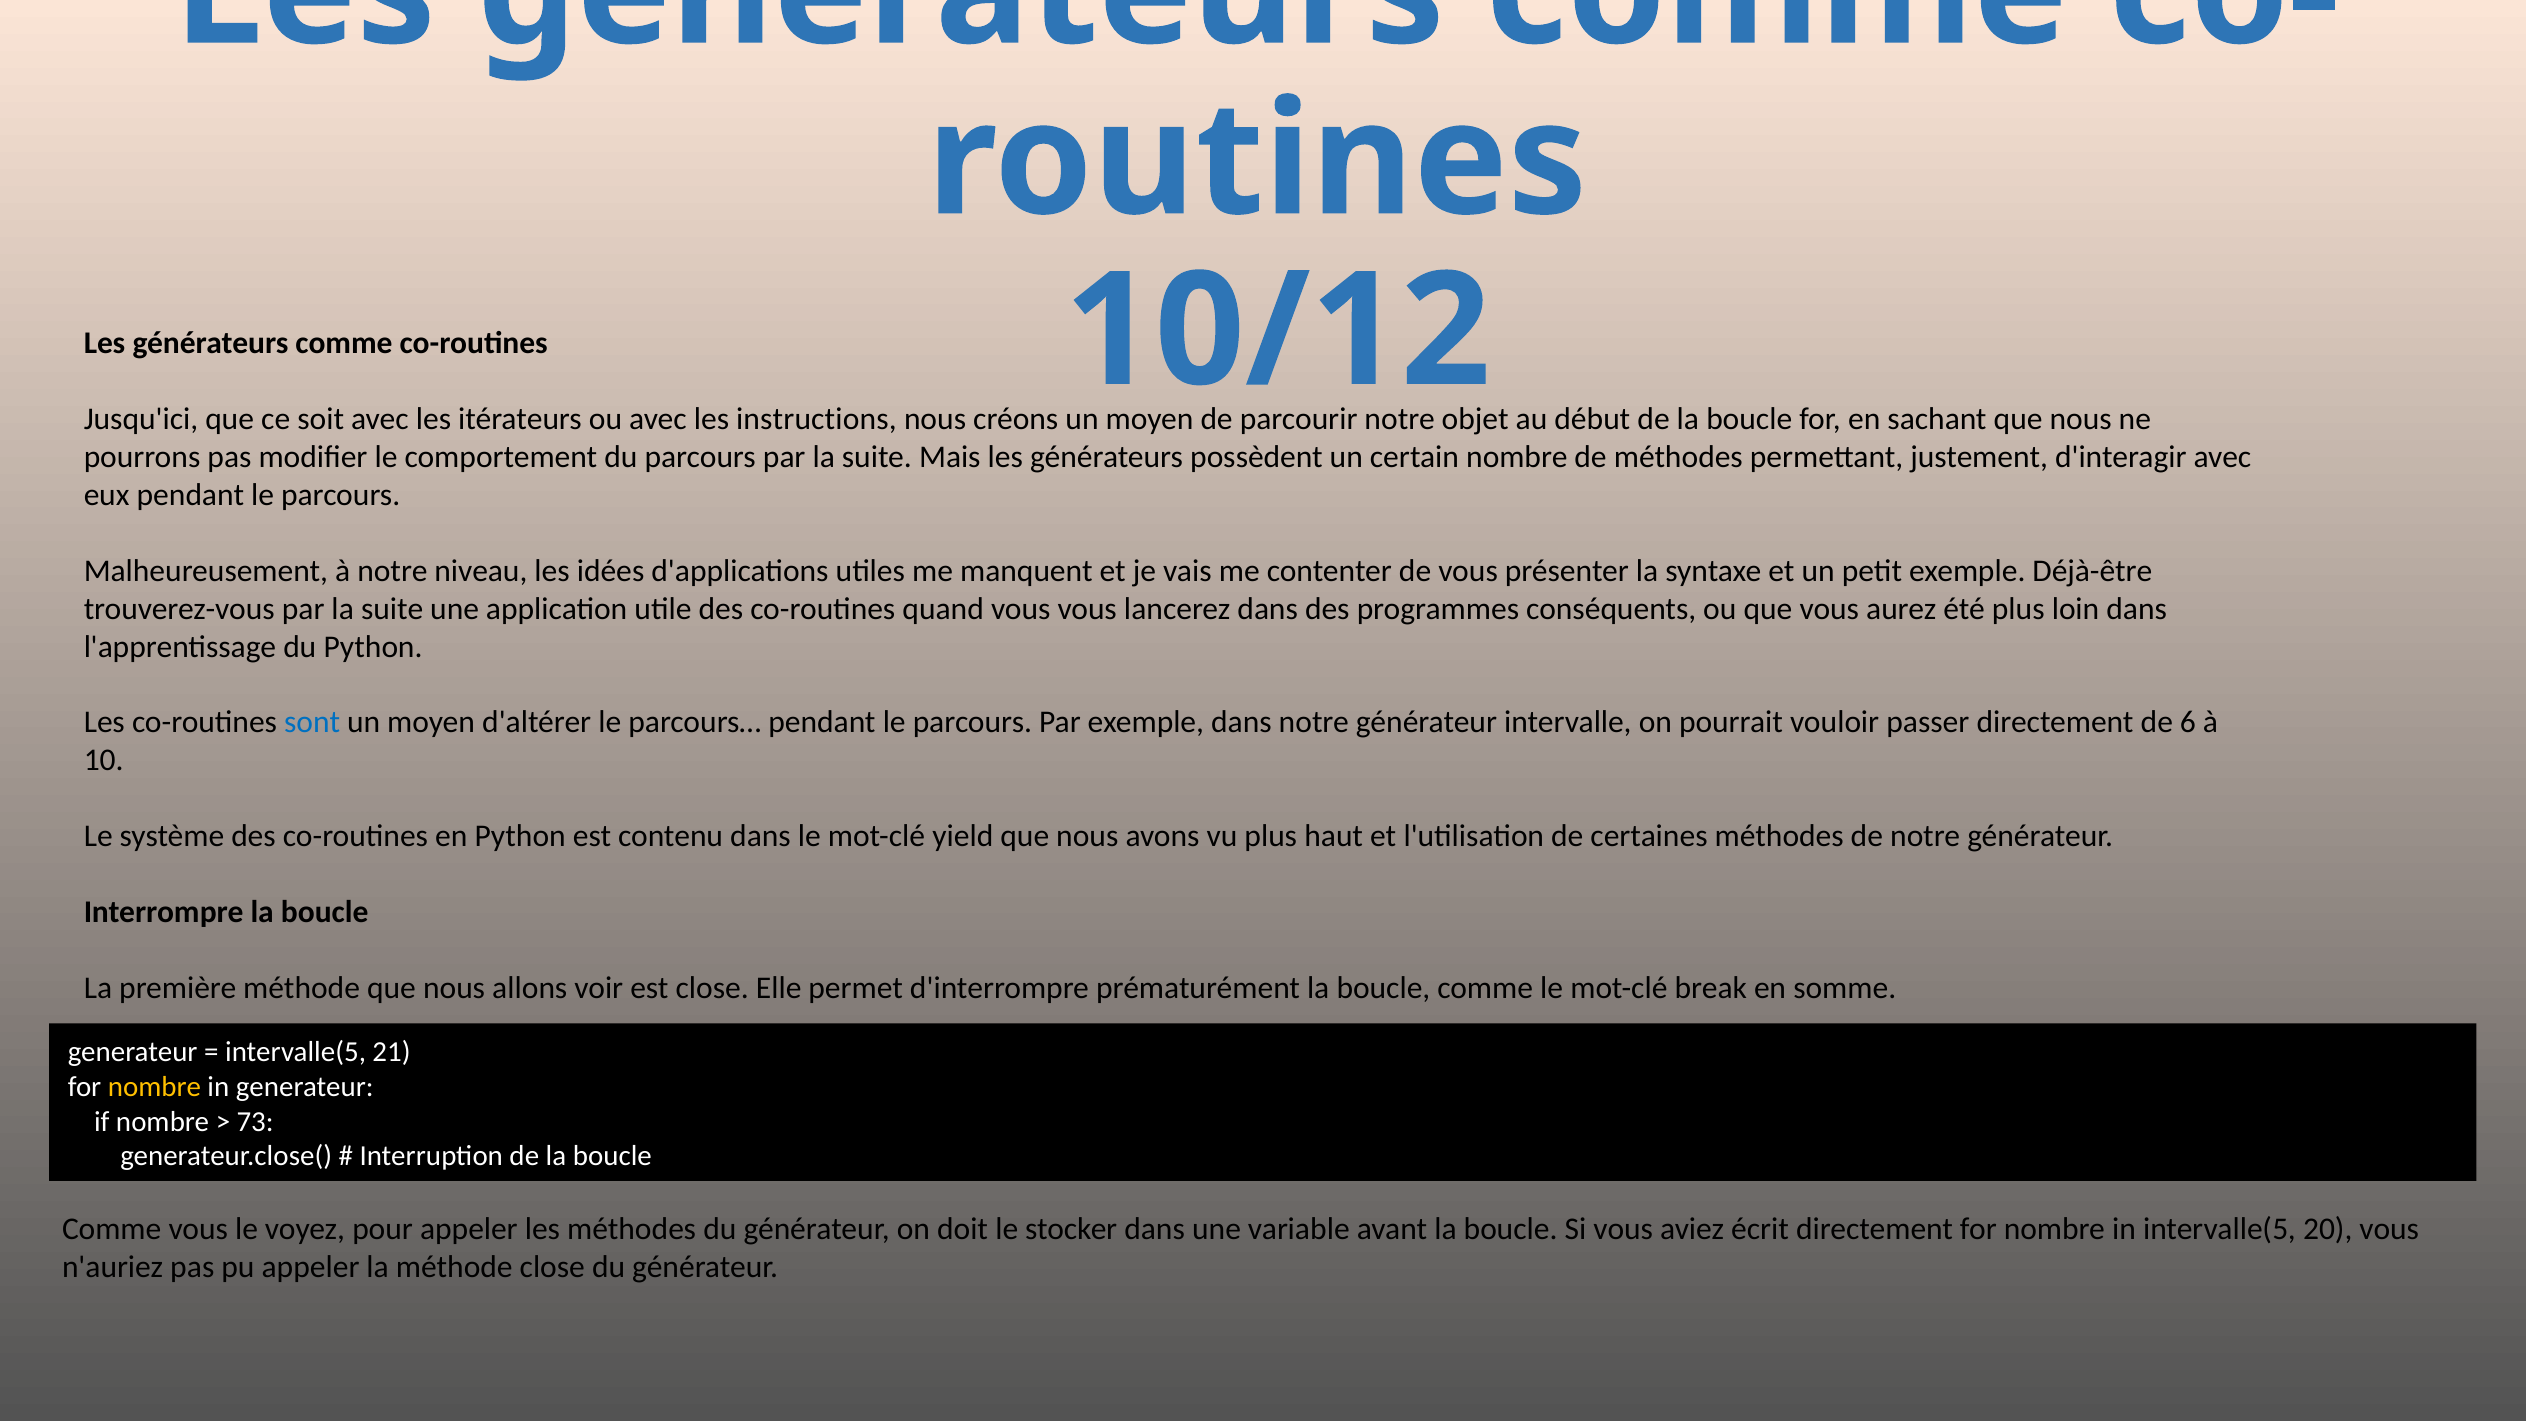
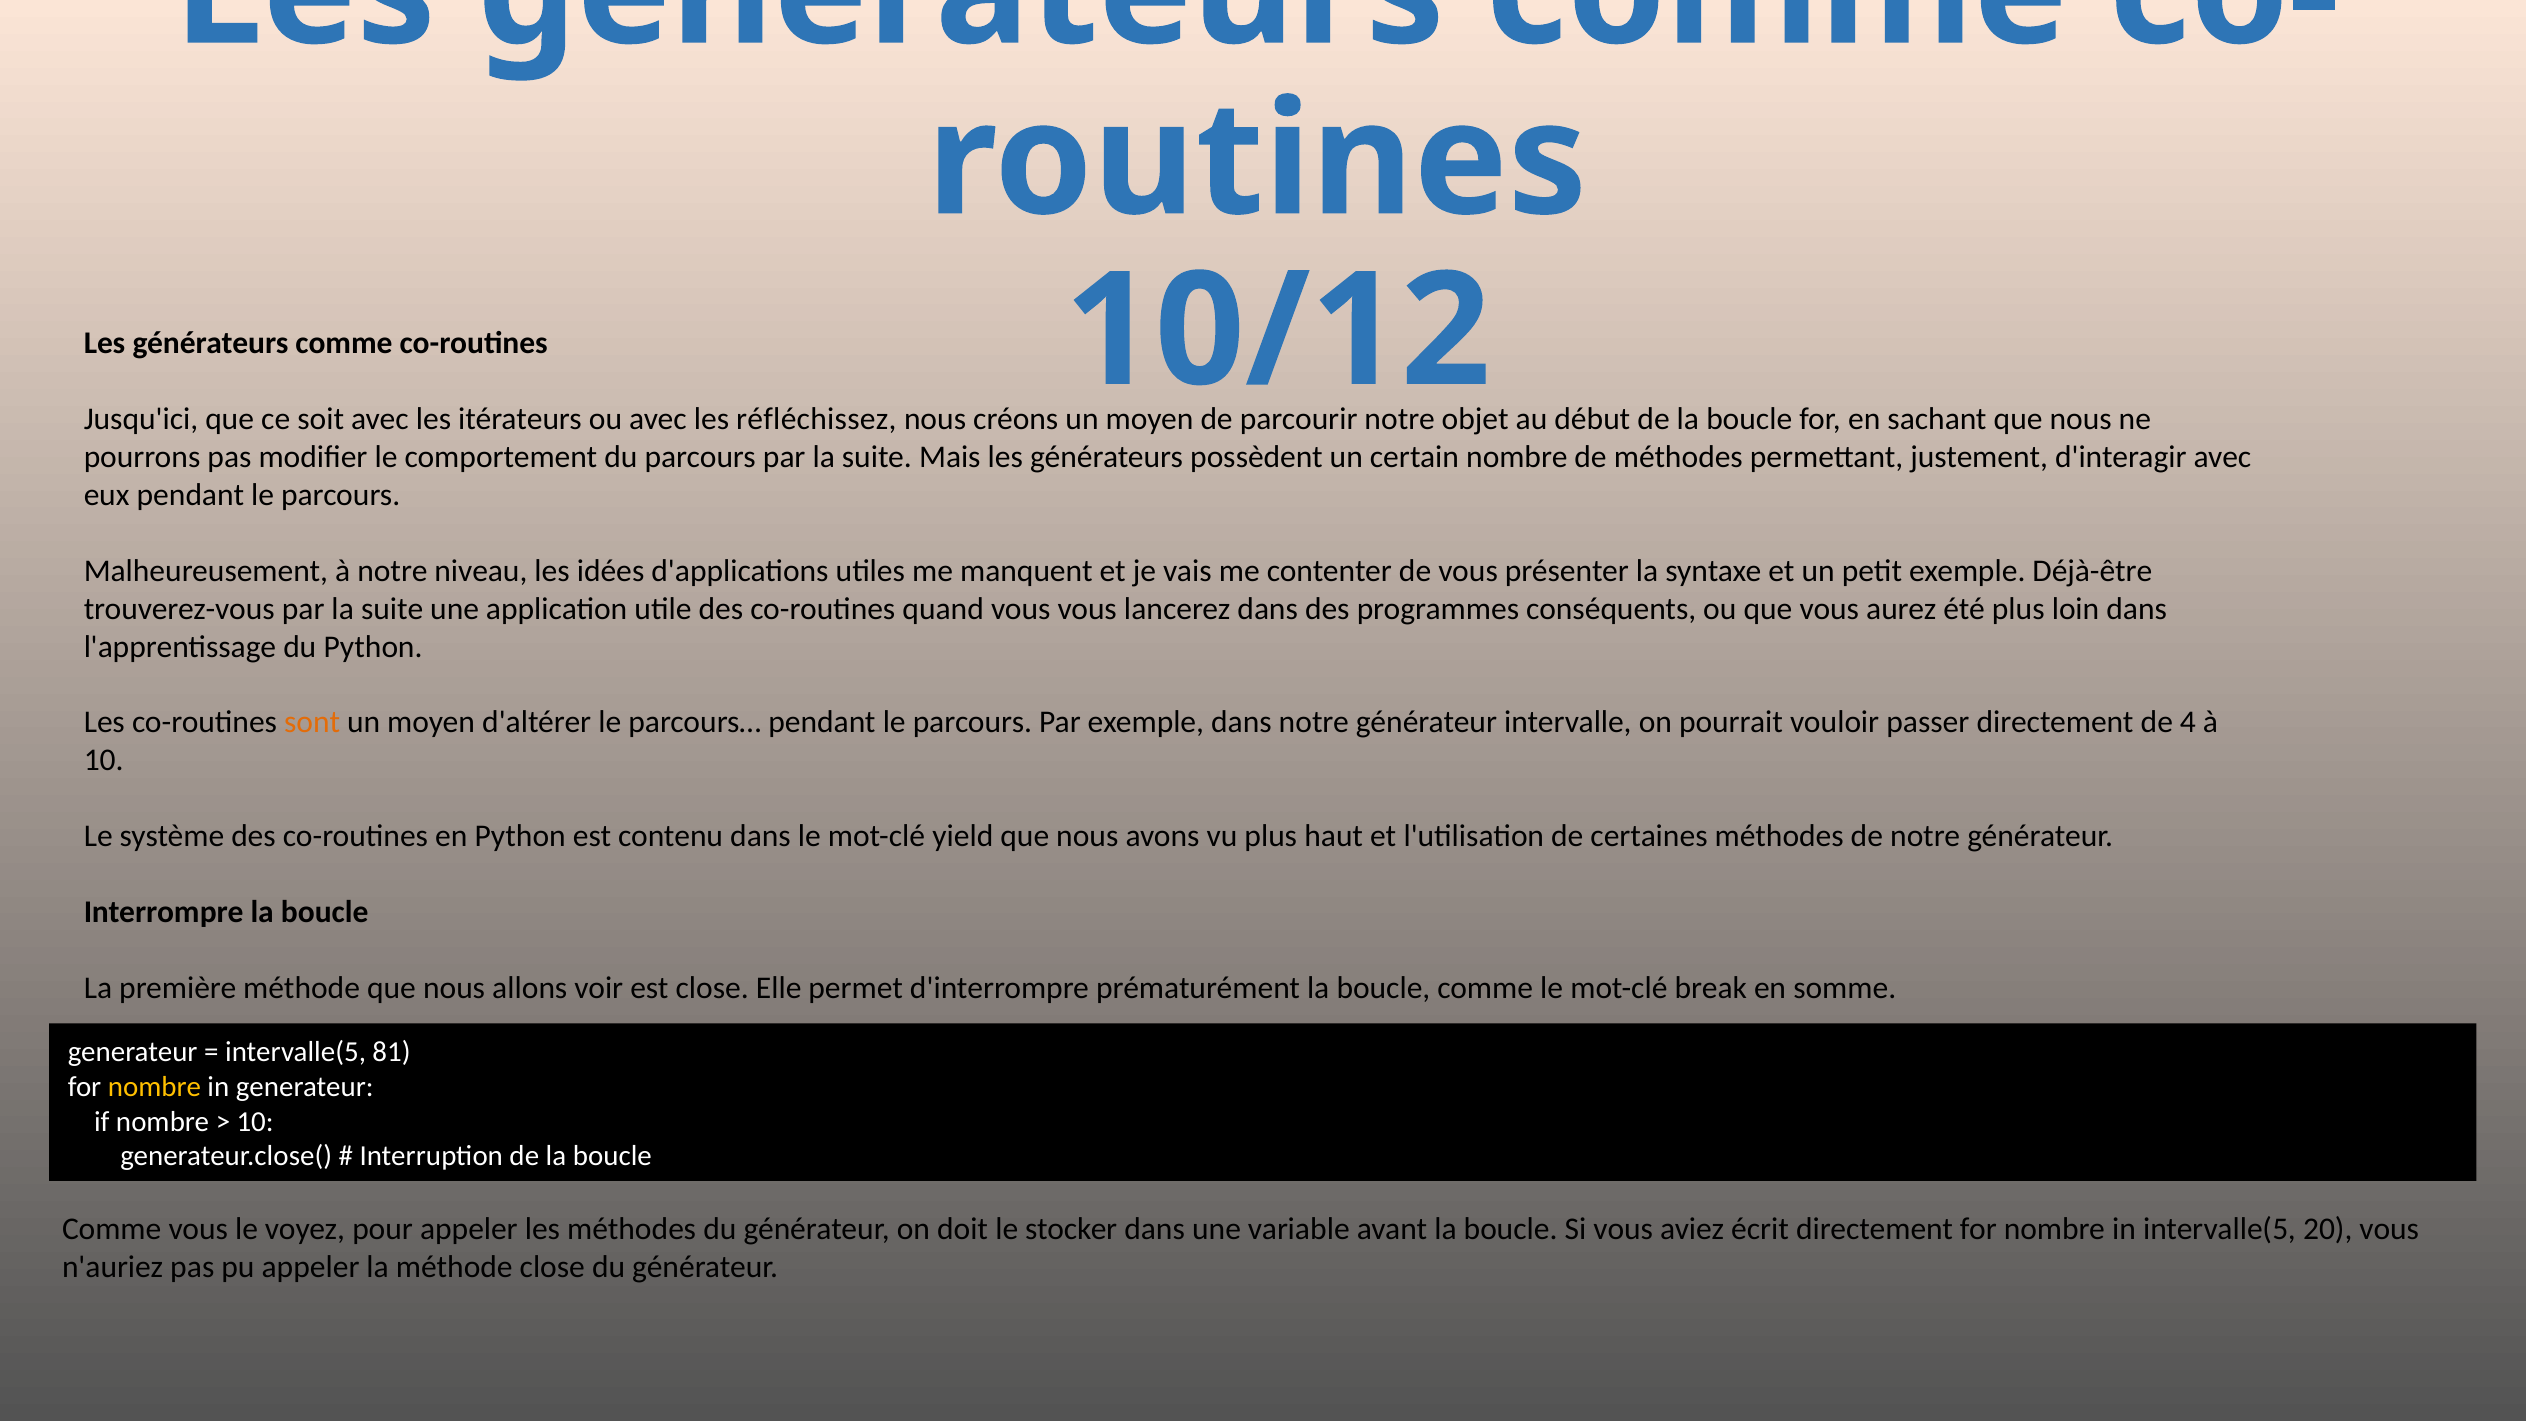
instructions: instructions -> réfléchissez (816, 419)
sont colour: blue -> orange (312, 722)
6: 6 -> 4 (2188, 722)
21: 21 -> 81 (392, 1052)
73: 73 -> 10 (255, 1121)
